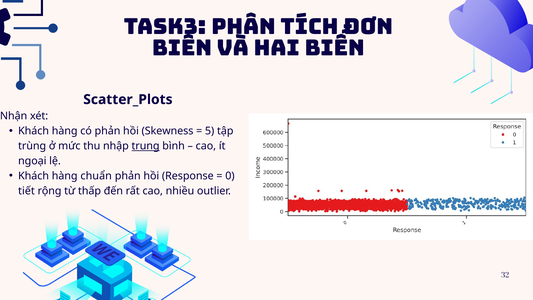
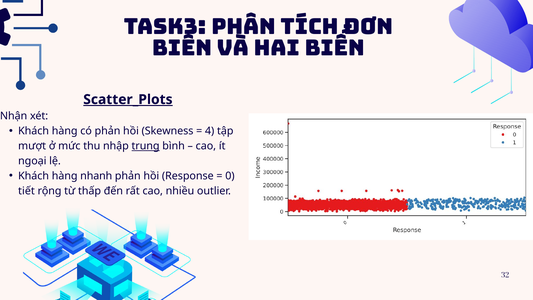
Scatter_Plots underline: none -> present (128, 99)
5: 5 -> 4 (210, 131)
trùng: trùng -> mượt (32, 146)
chuẩn: chuẩn -> nhanh (96, 176)
